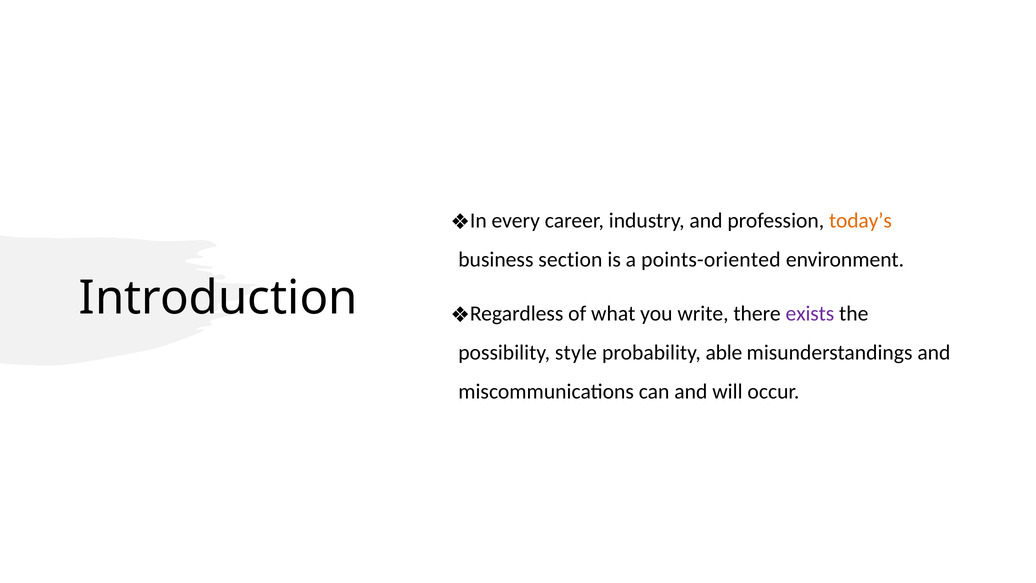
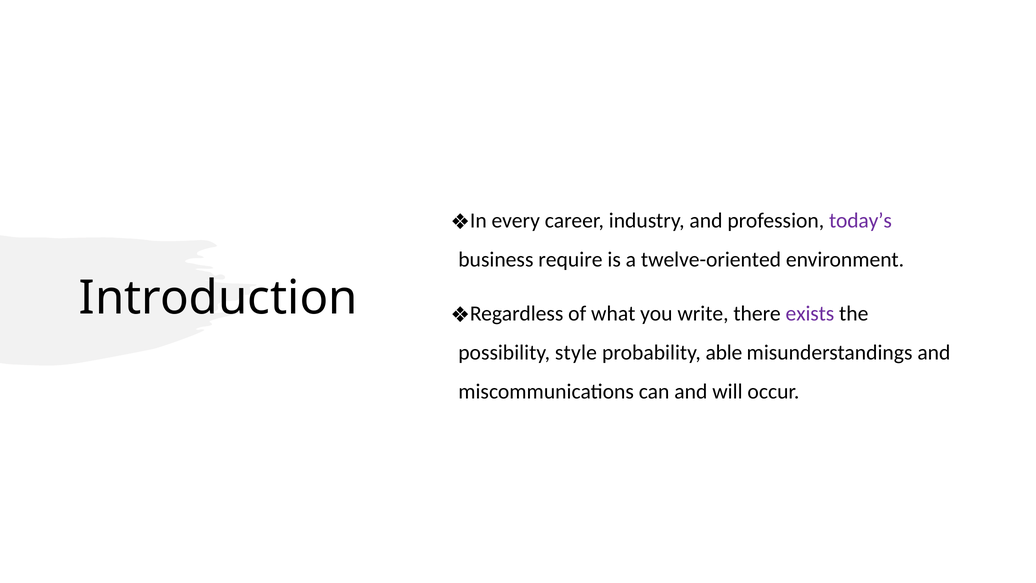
today’s colour: orange -> purple (860, 221)
section: section -> require (570, 260)
points-oriented: points-oriented -> twelve-oriented (711, 260)
